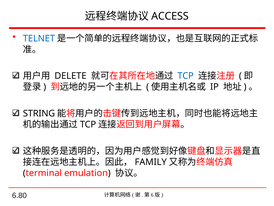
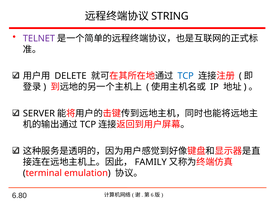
ACCESS: ACCESS -> STRING (170, 16)
TELNET colour: blue -> purple (39, 38)
STRING: STRING -> SERVER (39, 113)
